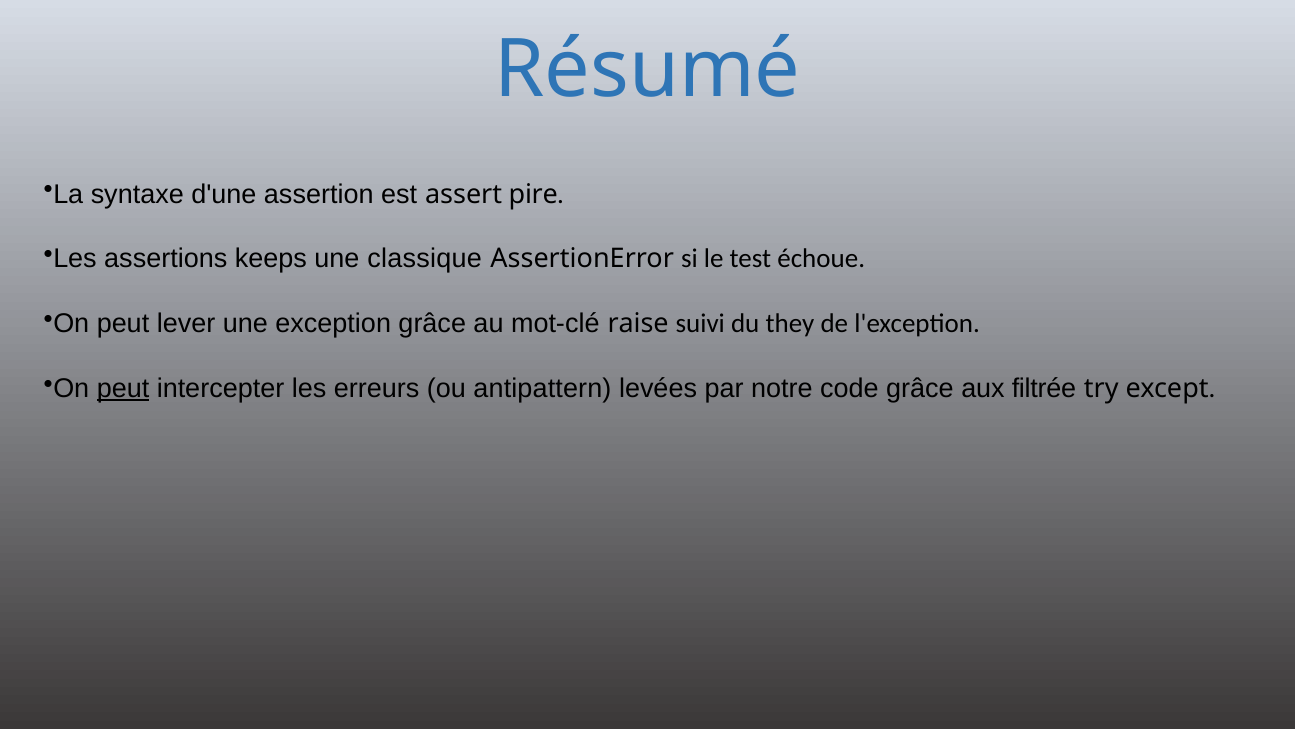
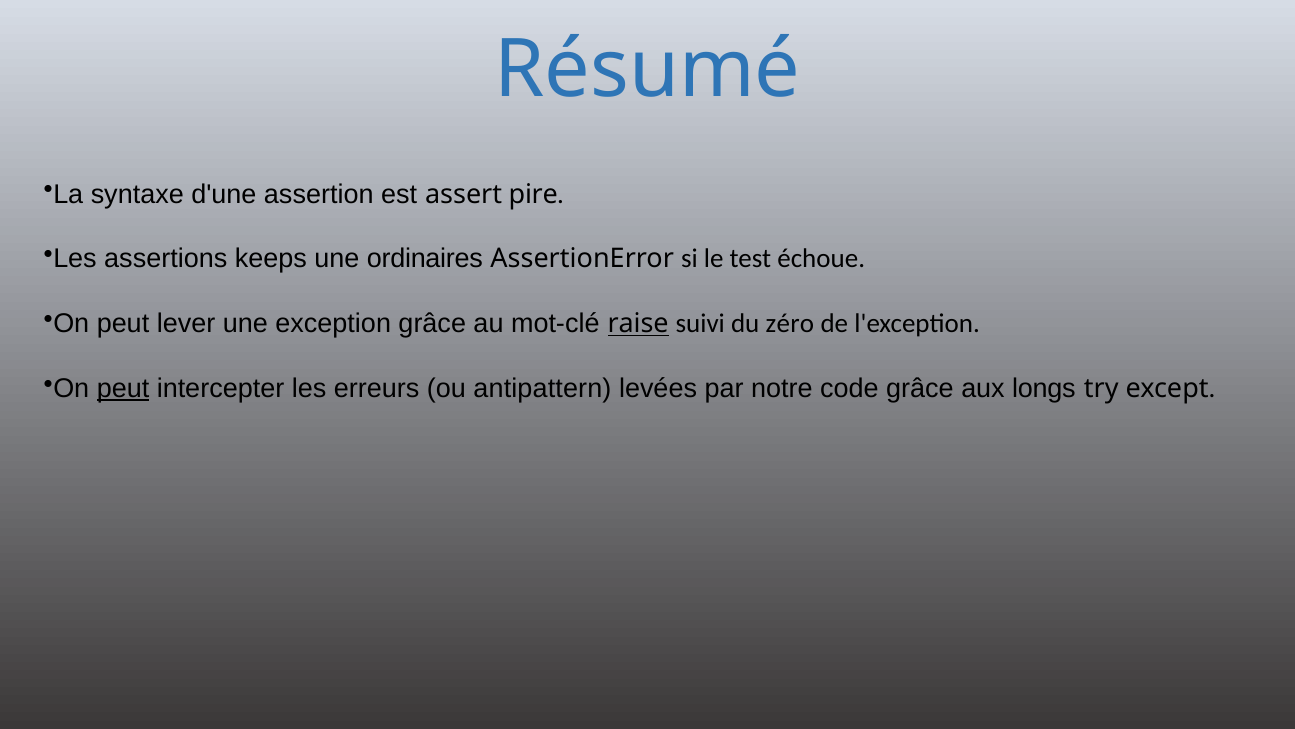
classique: classique -> ordinaires (425, 259)
raise underline: none -> present (638, 324)
they: they -> zéro (790, 324)
filtrée: filtrée -> longs (1044, 388)
